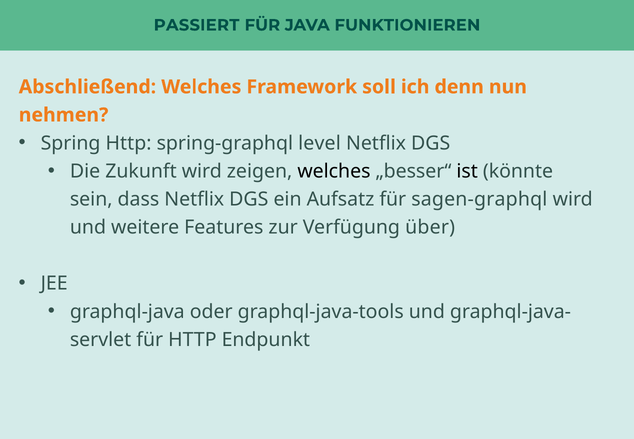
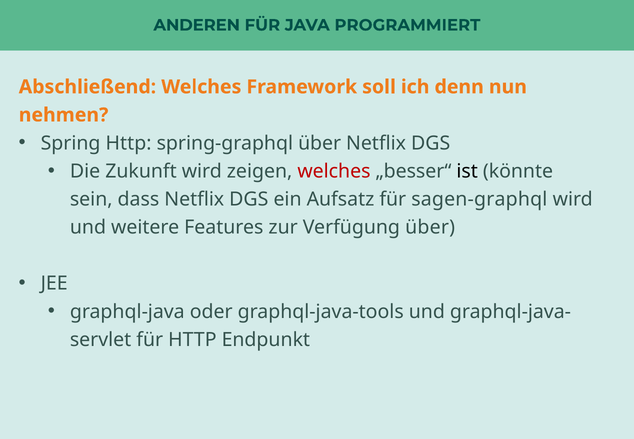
PASSIERT: PASSIERT -> ANDEREN (197, 25)
FUNKTIONIEREN: FUNKTIONIEREN -> PROGRAMMIERT (407, 25)
spring-graphql level: level -> über (320, 143)
welches colour: black -> red (334, 171)
